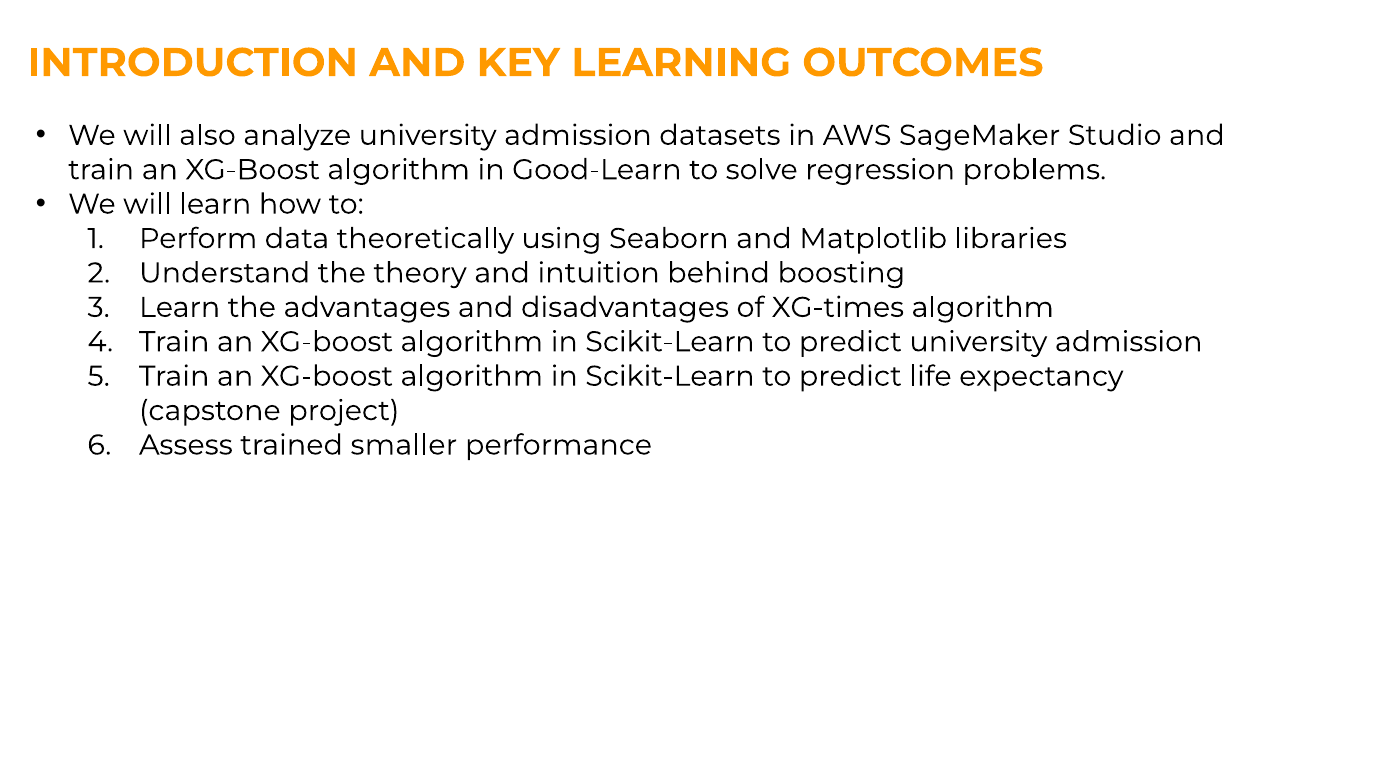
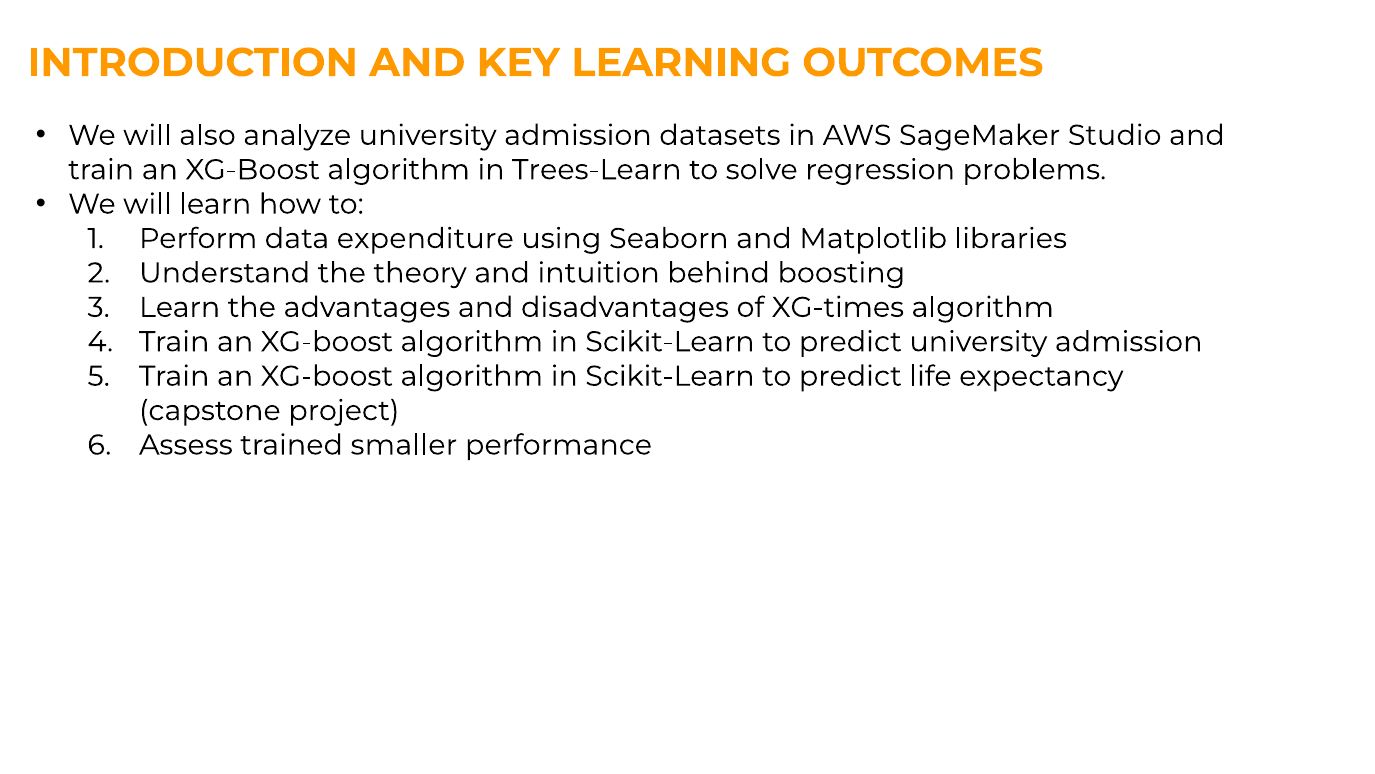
Good-Learn: Good-Learn -> Trees-Learn (597, 170)
theoretically: theoretically -> expenditure (425, 238)
